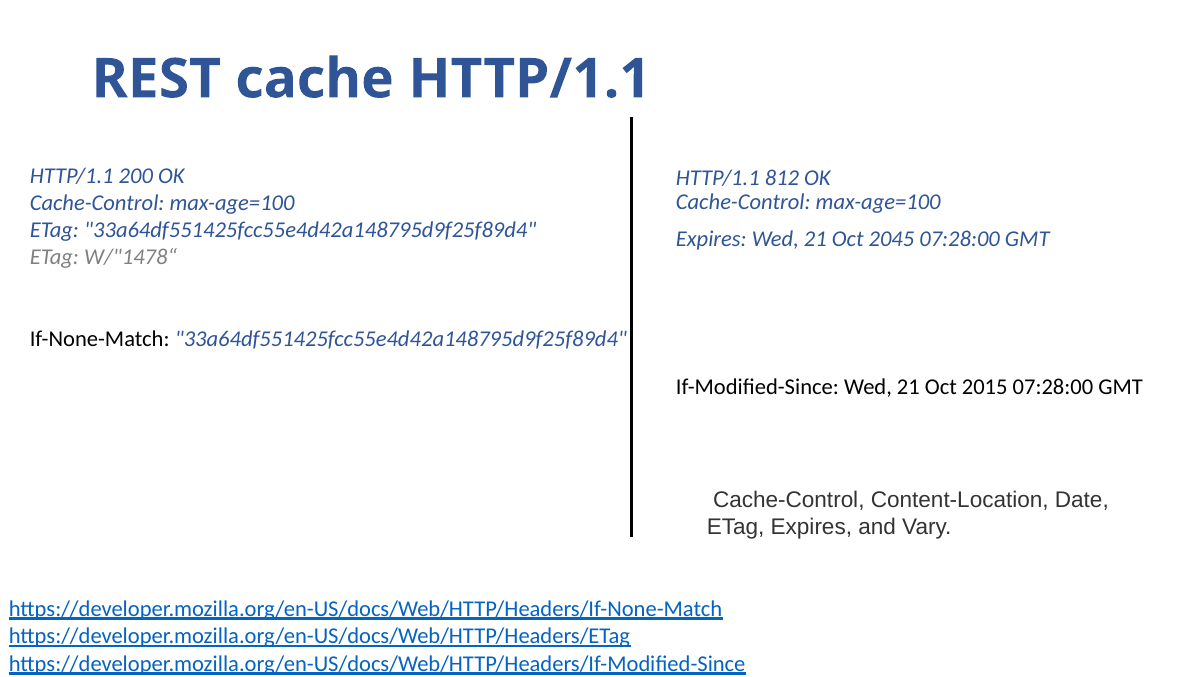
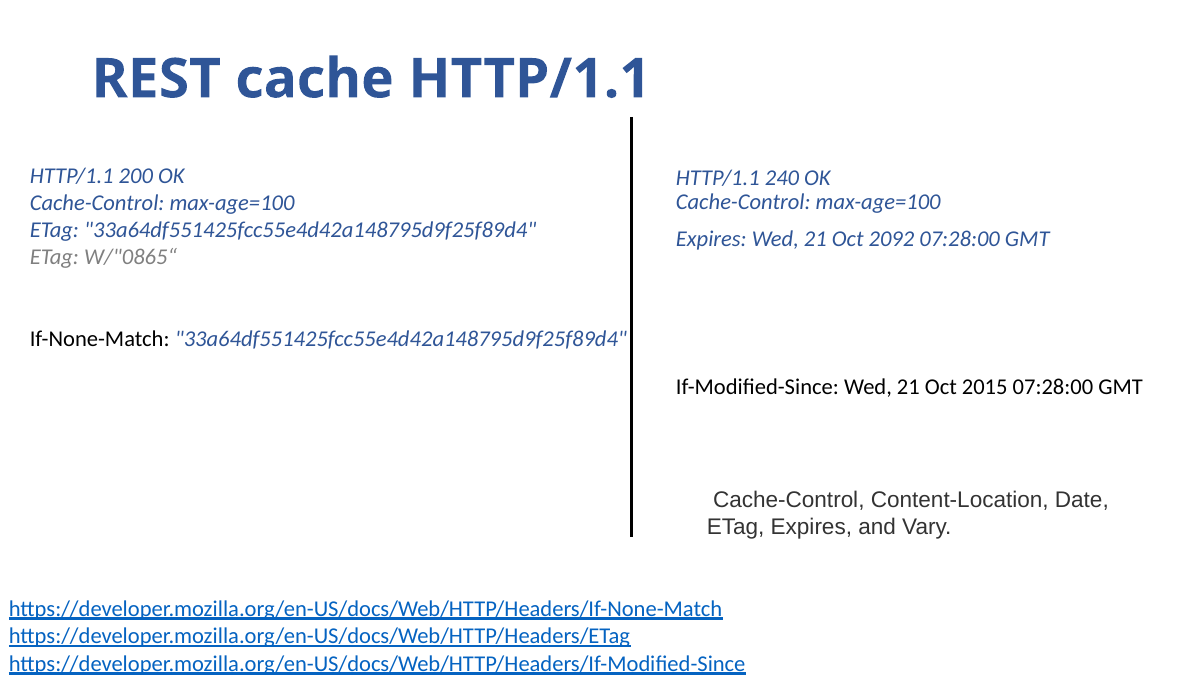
812: 812 -> 240 (782, 178)
2045: 2045 -> 2092 (891, 239)
W/"1478“: W/"1478“ -> W/"0865“ (131, 257)
